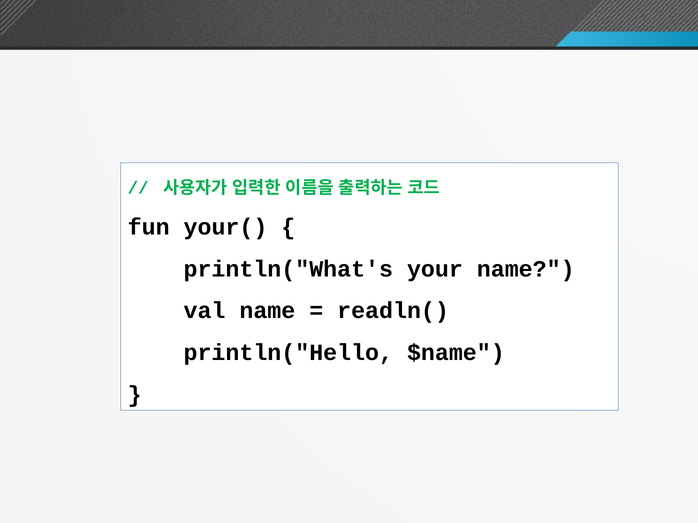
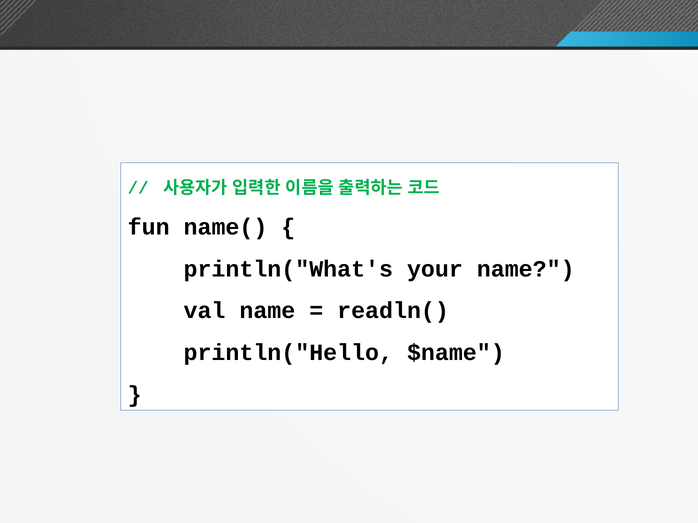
your(: your( -> name( (225, 227)
